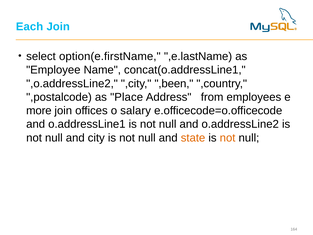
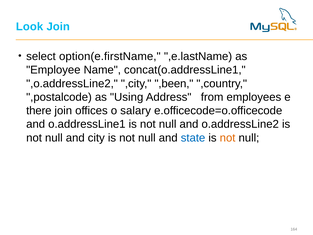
Each: Each -> Look (30, 27)
Place: Place -> Using (127, 97)
more: more -> there (39, 111)
state colour: orange -> blue (193, 138)
